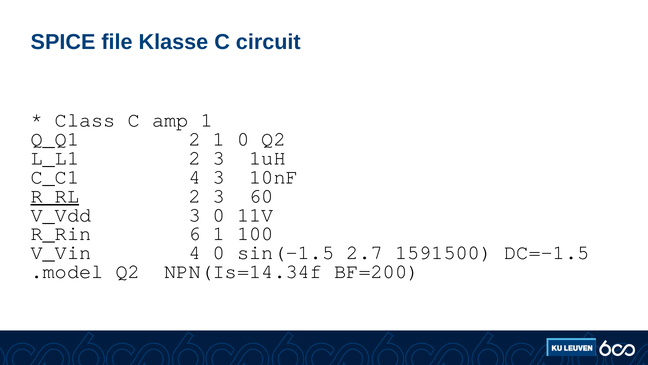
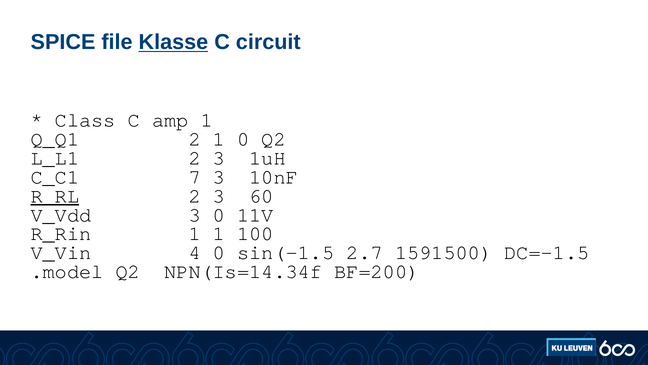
Klasse underline: none -> present (173, 42)
C_C1 4: 4 -> 7 (195, 177)
R_Rin 6: 6 -> 1 (195, 233)
